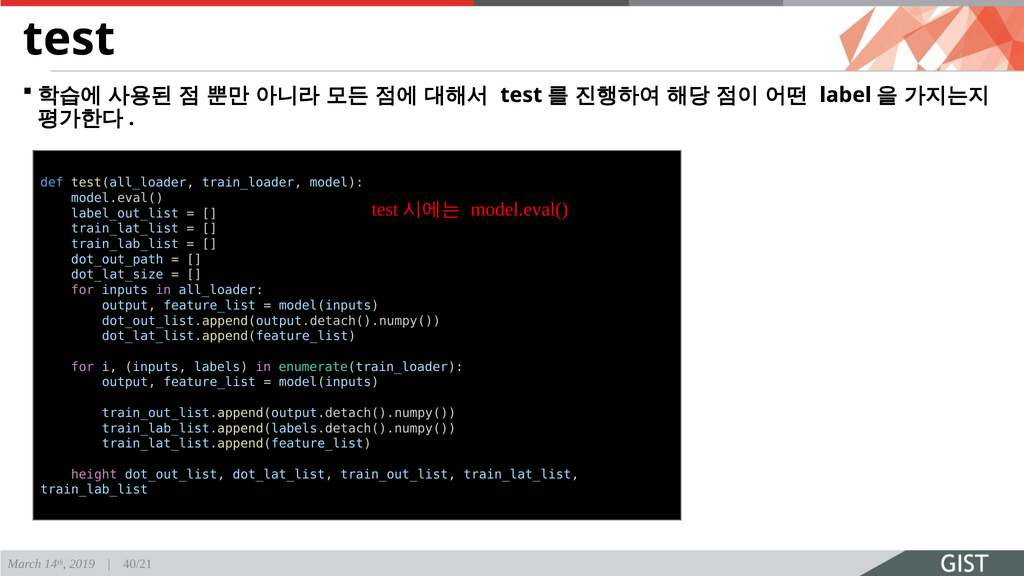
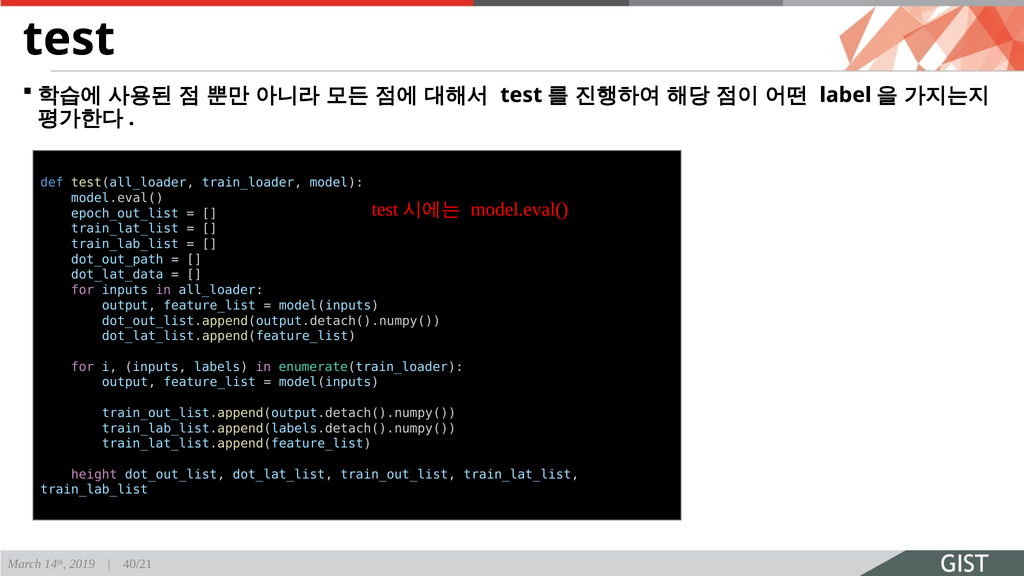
label_out_list: label_out_list -> epoch_out_list (125, 213)
dot_lat_size: dot_lat_size -> dot_lat_data (117, 275)
